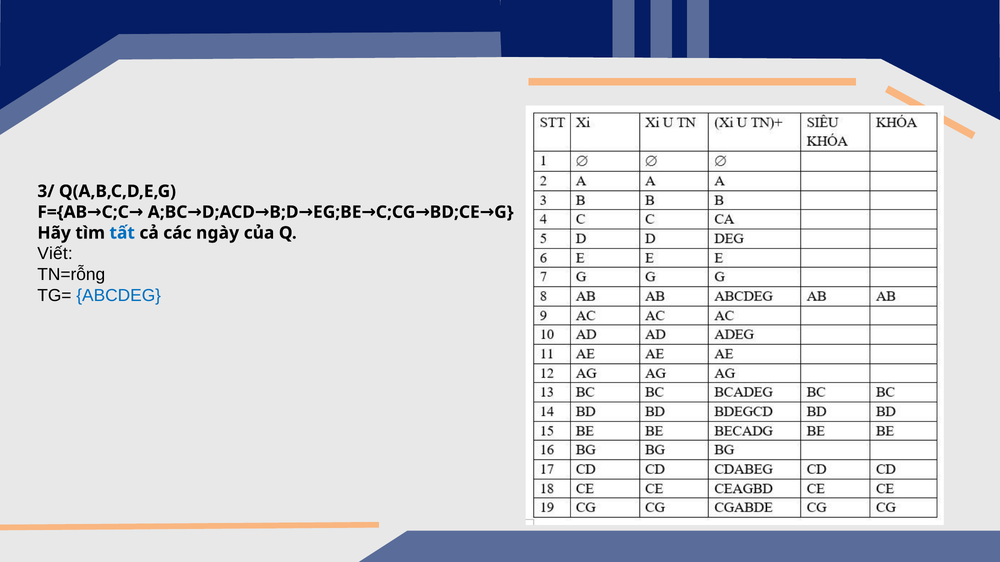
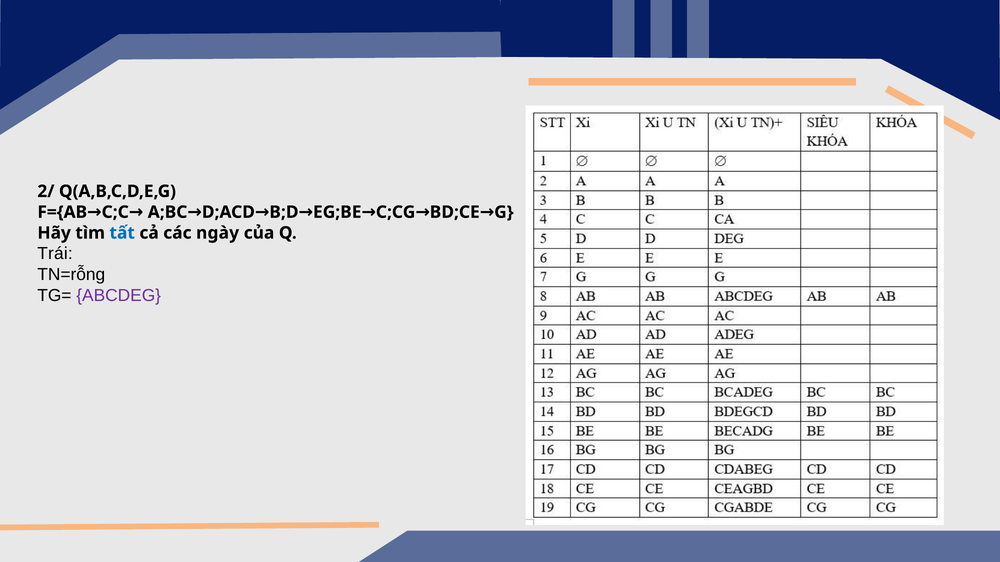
3/: 3/ -> 2/ (46, 191)
Viết: Viết -> Trái (55, 254)
ABCDEG colour: blue -> purple (119, 296)
